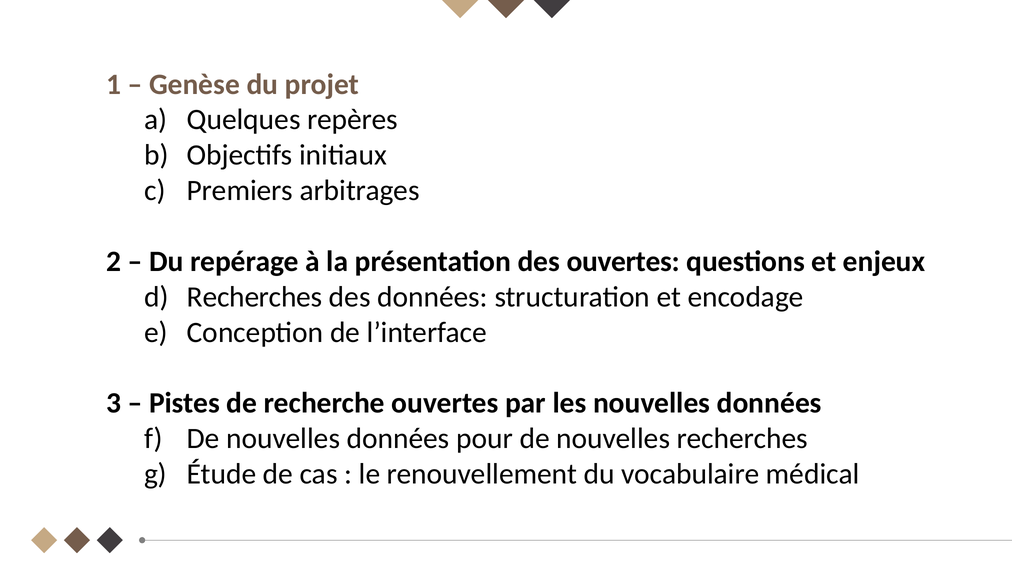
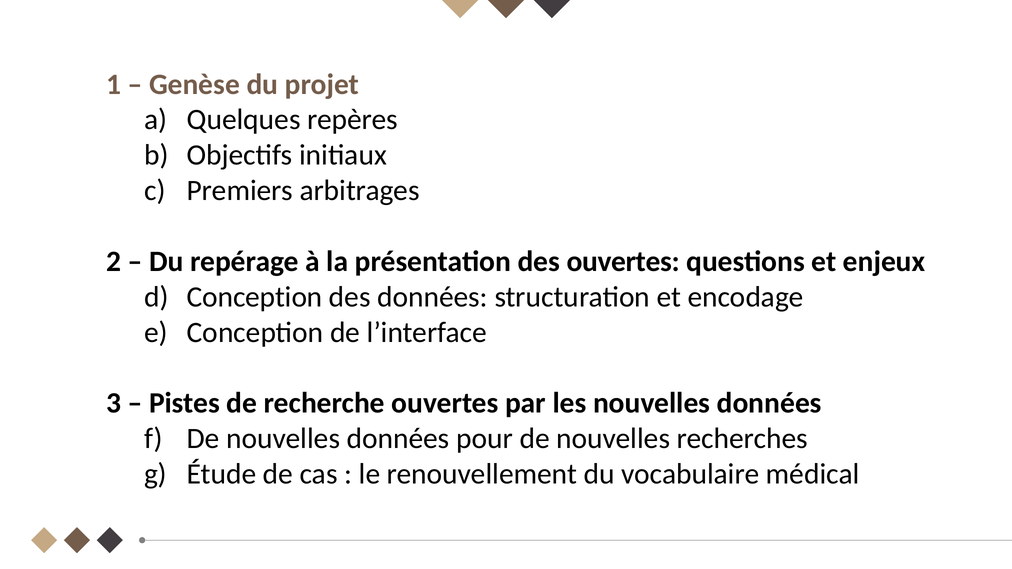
Recherches: Recherches -> Conception (255, 297)
